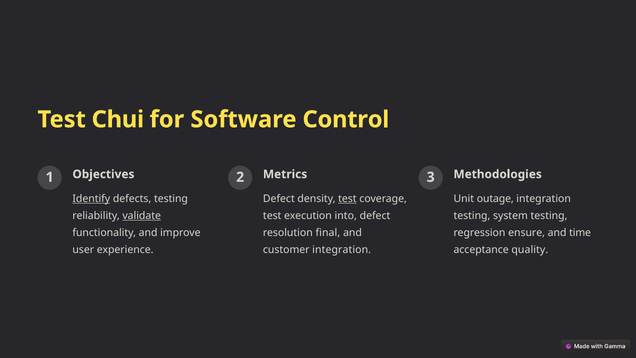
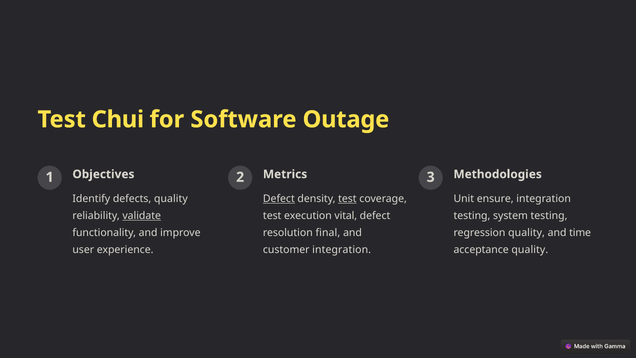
Control: Control -> Outage (346, 119)
Identify underline: present -> none (91, 198)
defects testing: testing -> quality (171, 198)
Defect underline: none -> present (279, 198)
outage: outage -> ensure (495, 198)
into: into -> vital (346, 216)
regression ensure: ensure -> quality (527, 233)
